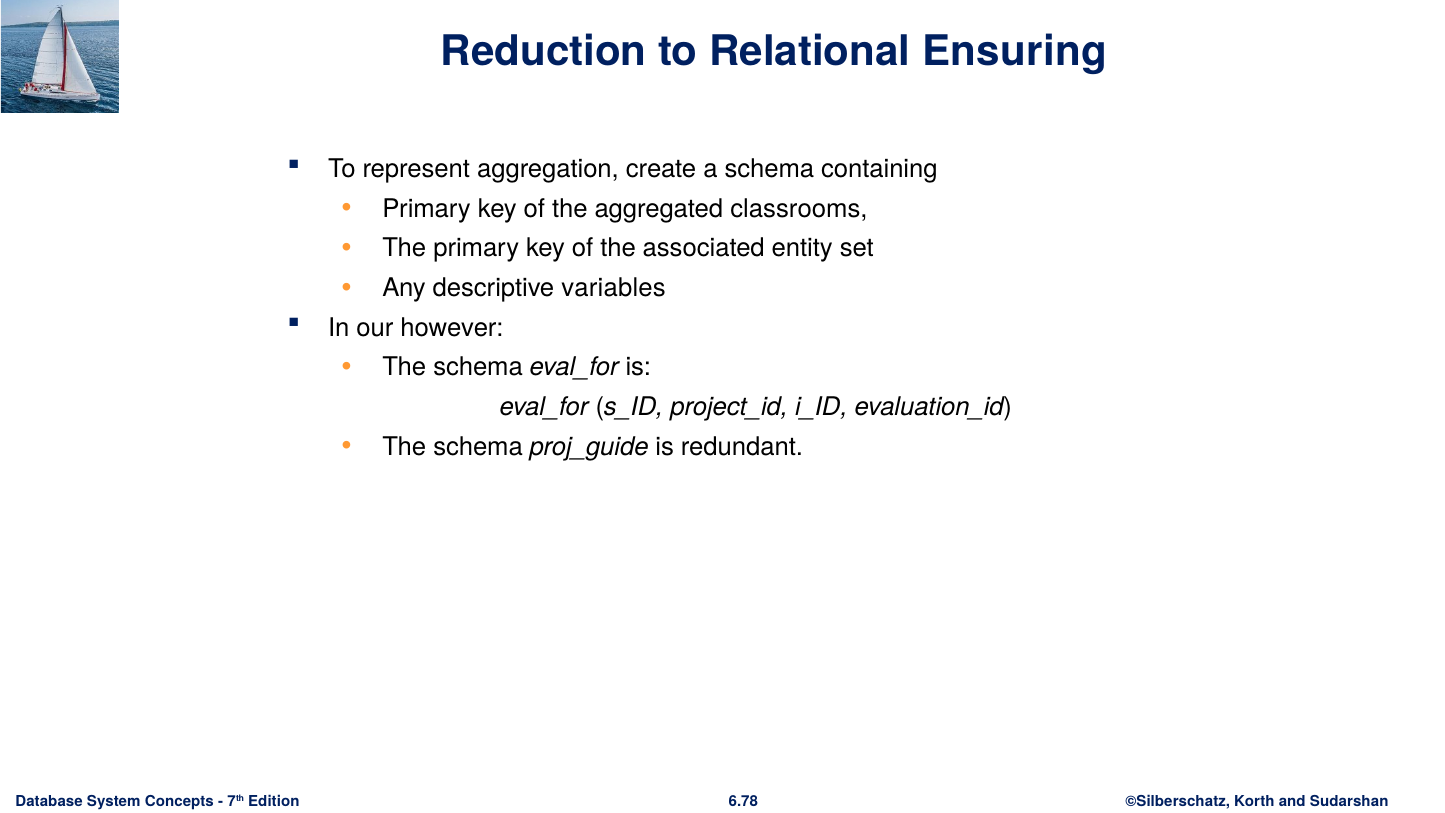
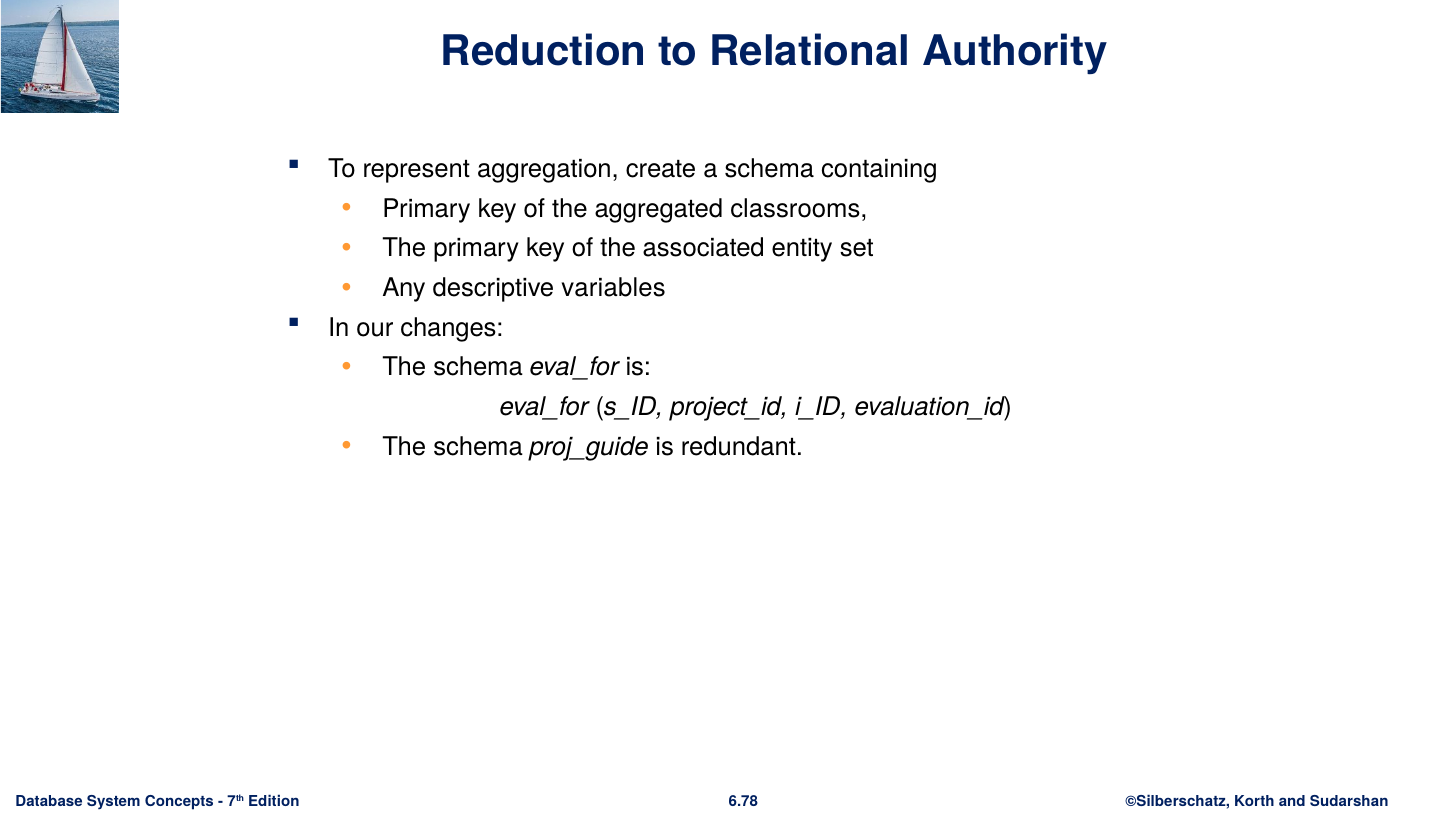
Ensuring: Ensuring -> Authority (1015, 51)
however: however -> changes (452, 328)
